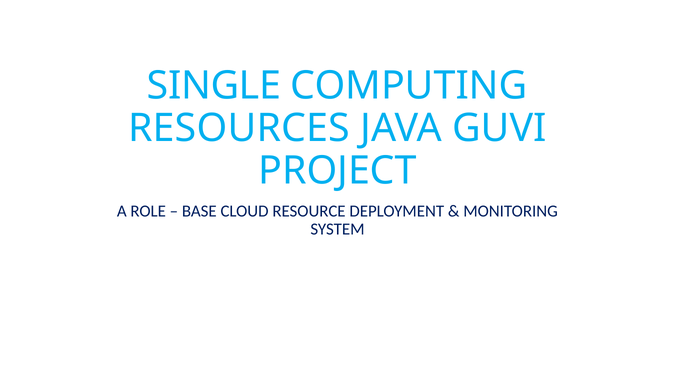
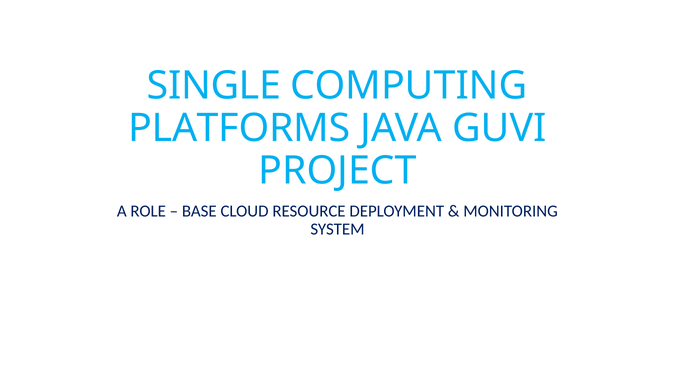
RESOURCES: RESOURCES -> PLATFORMS (239, 128)
